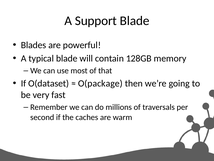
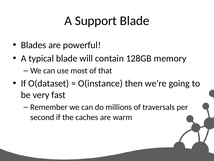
O(package: O(package -> O(instance (100, 83)
